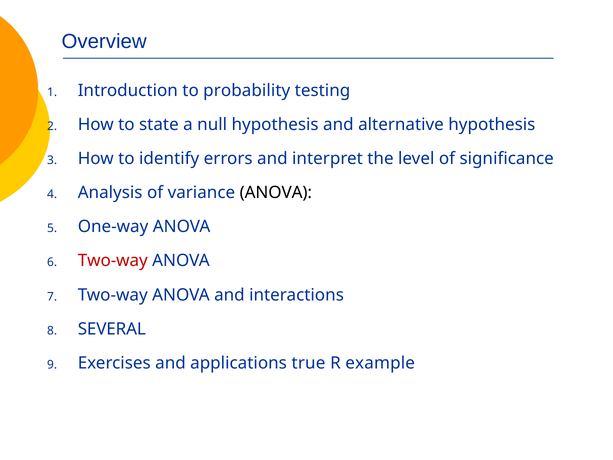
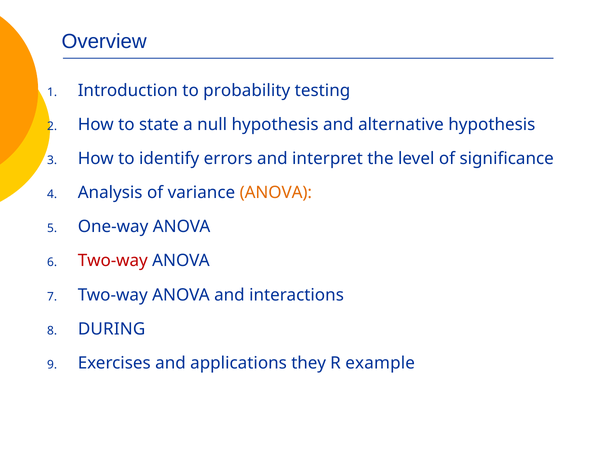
ANOVA colour: black -> orange (276, 193)
SEVERAL: SEVERAL -> DURING (112, 329)
true: true -> they (309, 363)
